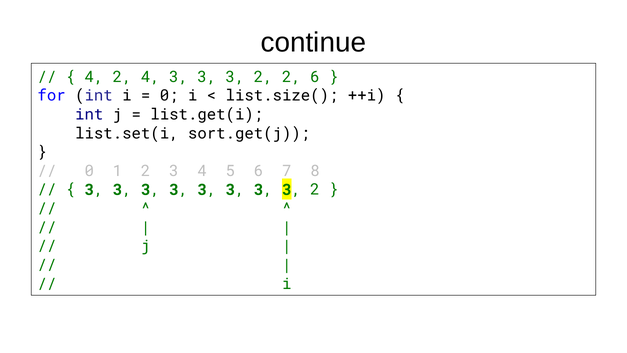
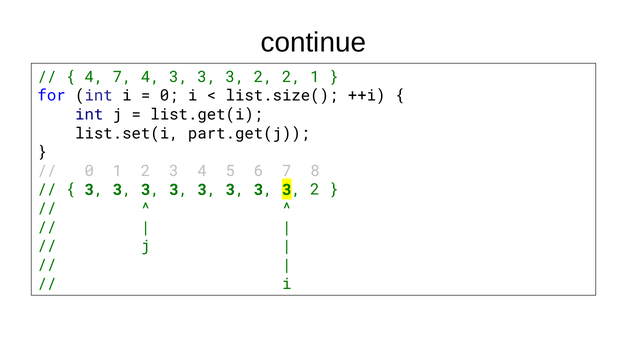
4 2: 2 -> 7 (122, 77)
2 6: 6 -> 1 (315, 77)
sort.get(j: sort.get(j -> part.get(j (249, 133)
